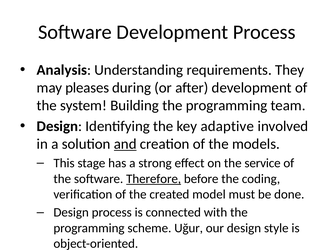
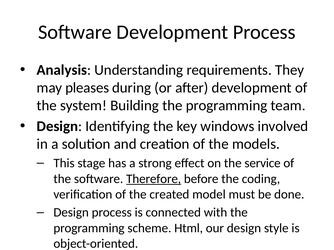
adaptive: adaptive -> windows (227, 126)
and underline: present -> none (125, 144)
Uğur: Uğur -> Html (189, 228)
